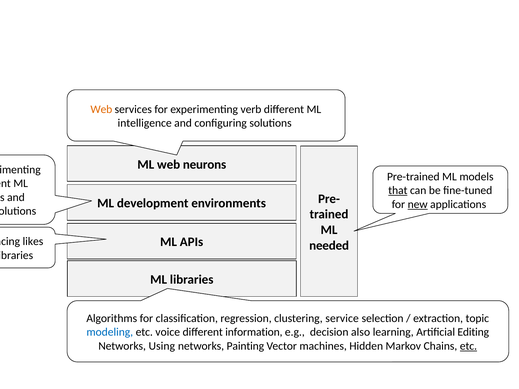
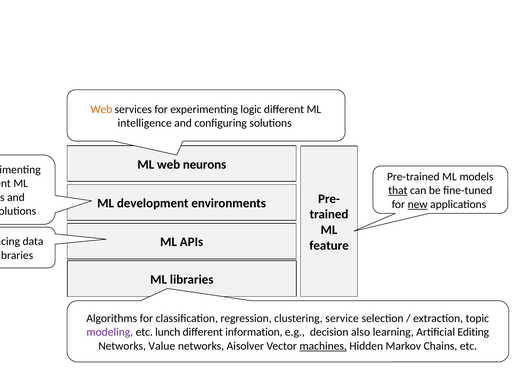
verb: verb -> logic (251, 109)
likes: likes -> data (33, 242)
needed: needed -> feature (329, 246)
modeling colour: blue -> purple (110, 332)
voice: voice -> lunch (168, 332)
Using: Using -> Value (162, 346)
Painting: Painting -> Aisolver (245, 346)
machines underline: none -> present (323, 346)
etc underline: present -> none (468, 346)
